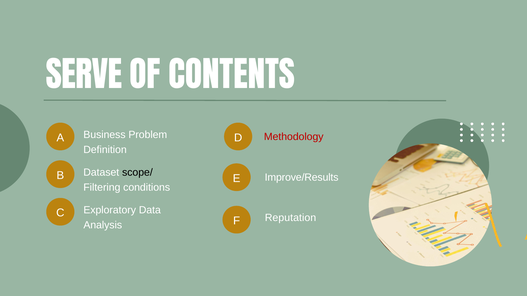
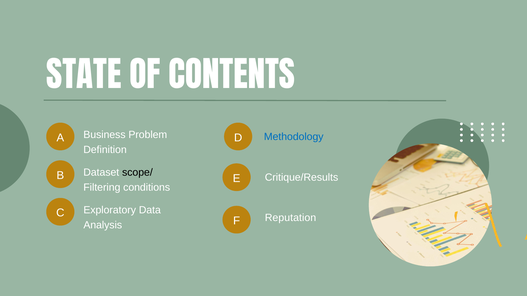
SERVE: SERVE -> STATE (84, 77)
Methodology colour: red -> blue (294, 137)
Improve/Results: Improve/Results -> Critique/Results (302, 178)
